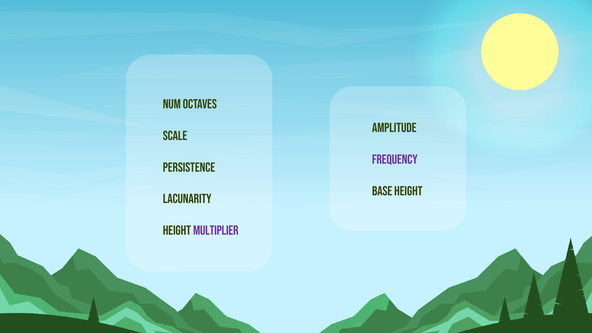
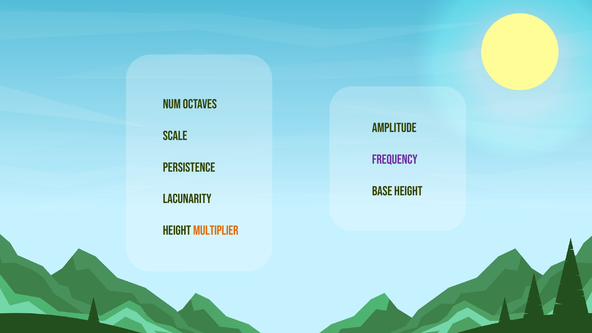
MULTIPLIER colour: purple -> orange (216, 231)
